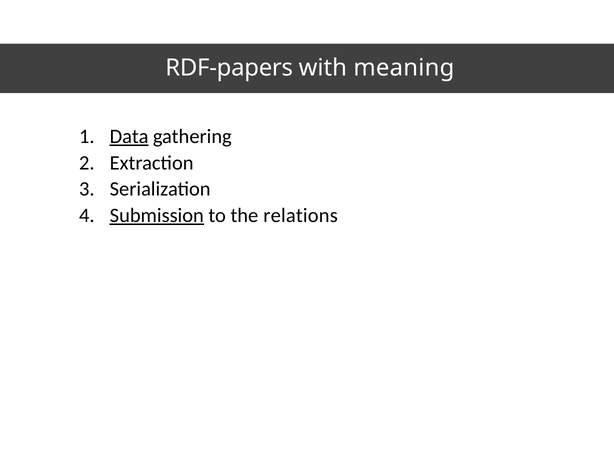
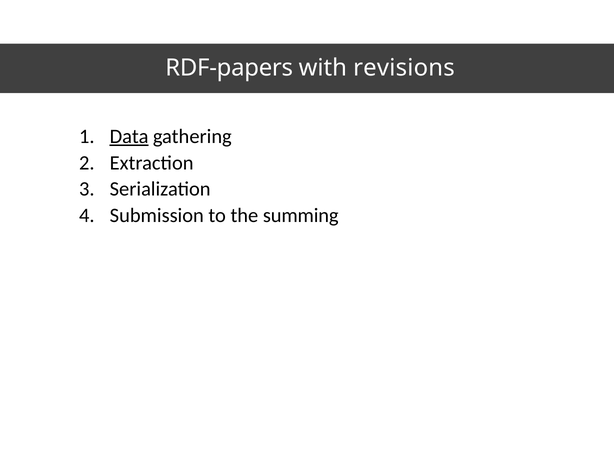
meaning: meaning -> revisions (404, 68)
Submission underline: present -> none (157, 216)
relations: relations -> summing (301, 216)
